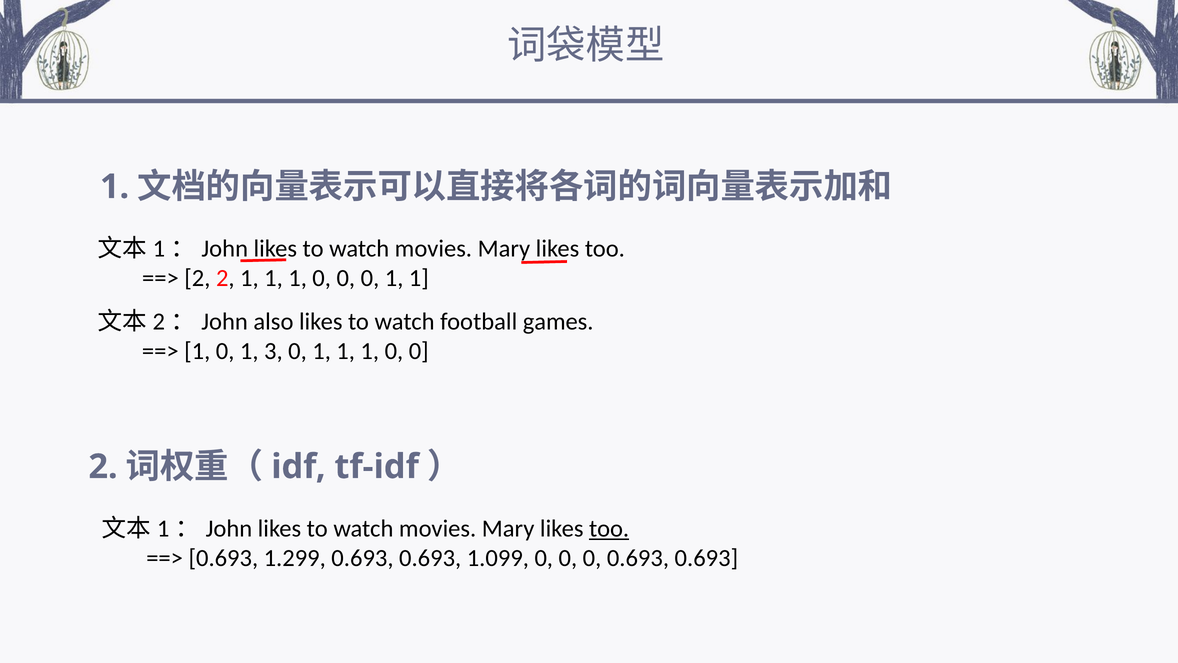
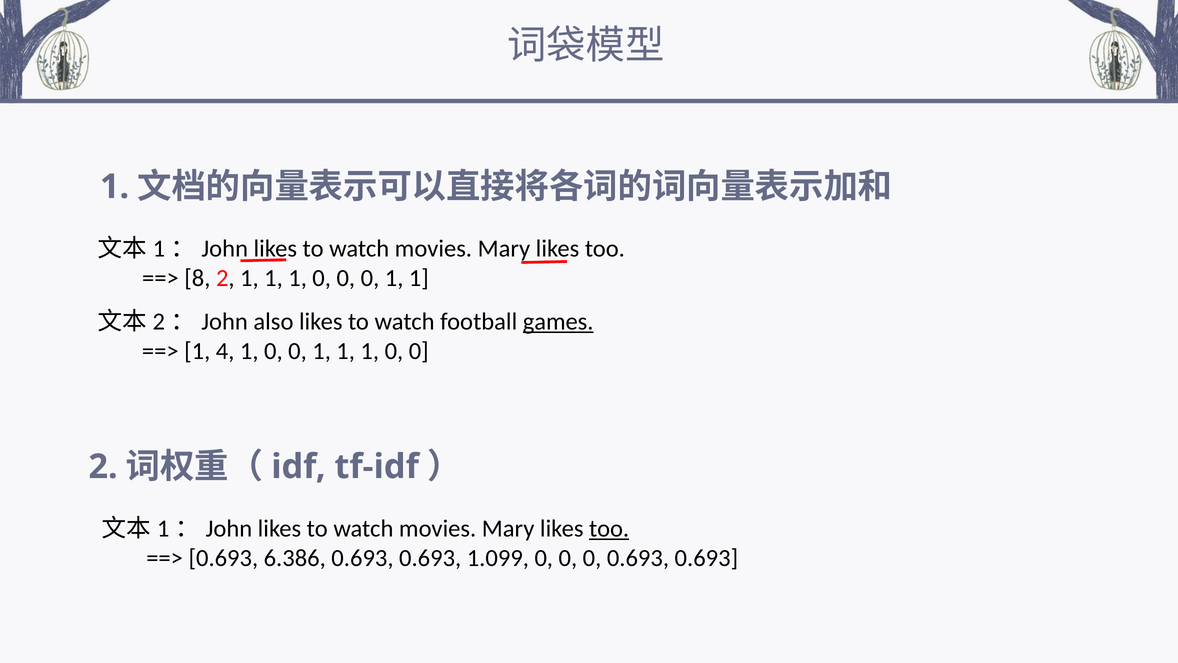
2: 2 -> 8 (197, 278)
games underline: none -> present (558, 322)
0: 0 -> 4 (225, 351)
3: 3 -> 0 (273, 351)
1.299: 1.299 -> 6.386 (295, 558)
